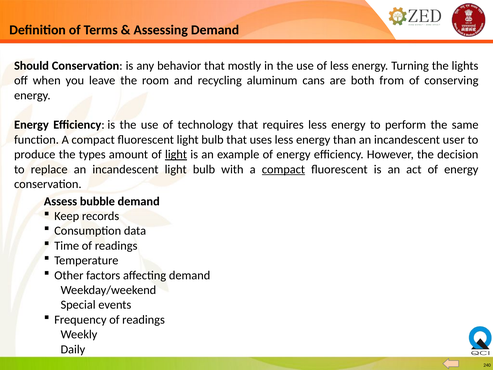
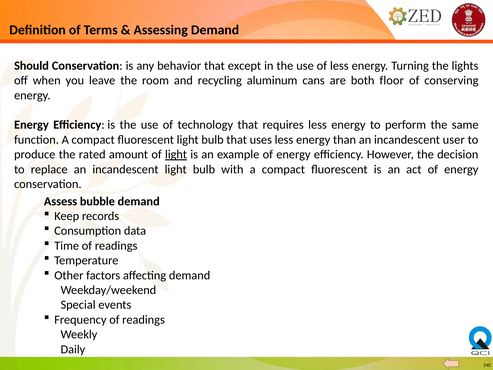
mostly: mostly -> except (244, 66)
from: from -> floor (392, 80)
types: types -> rated (92, 154)
compact underline: present -> none (283, 169)
